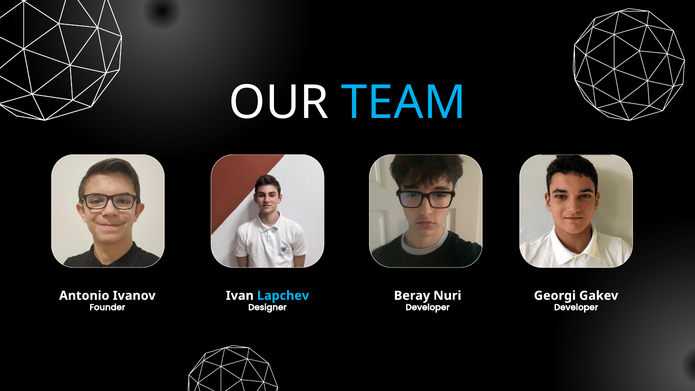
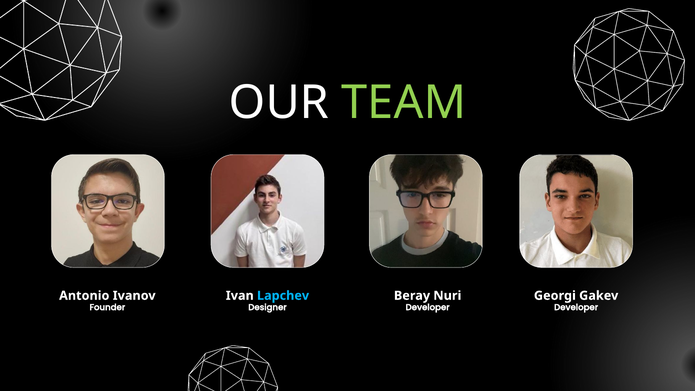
TEAM colour: light blue -> light green (404, 103)
